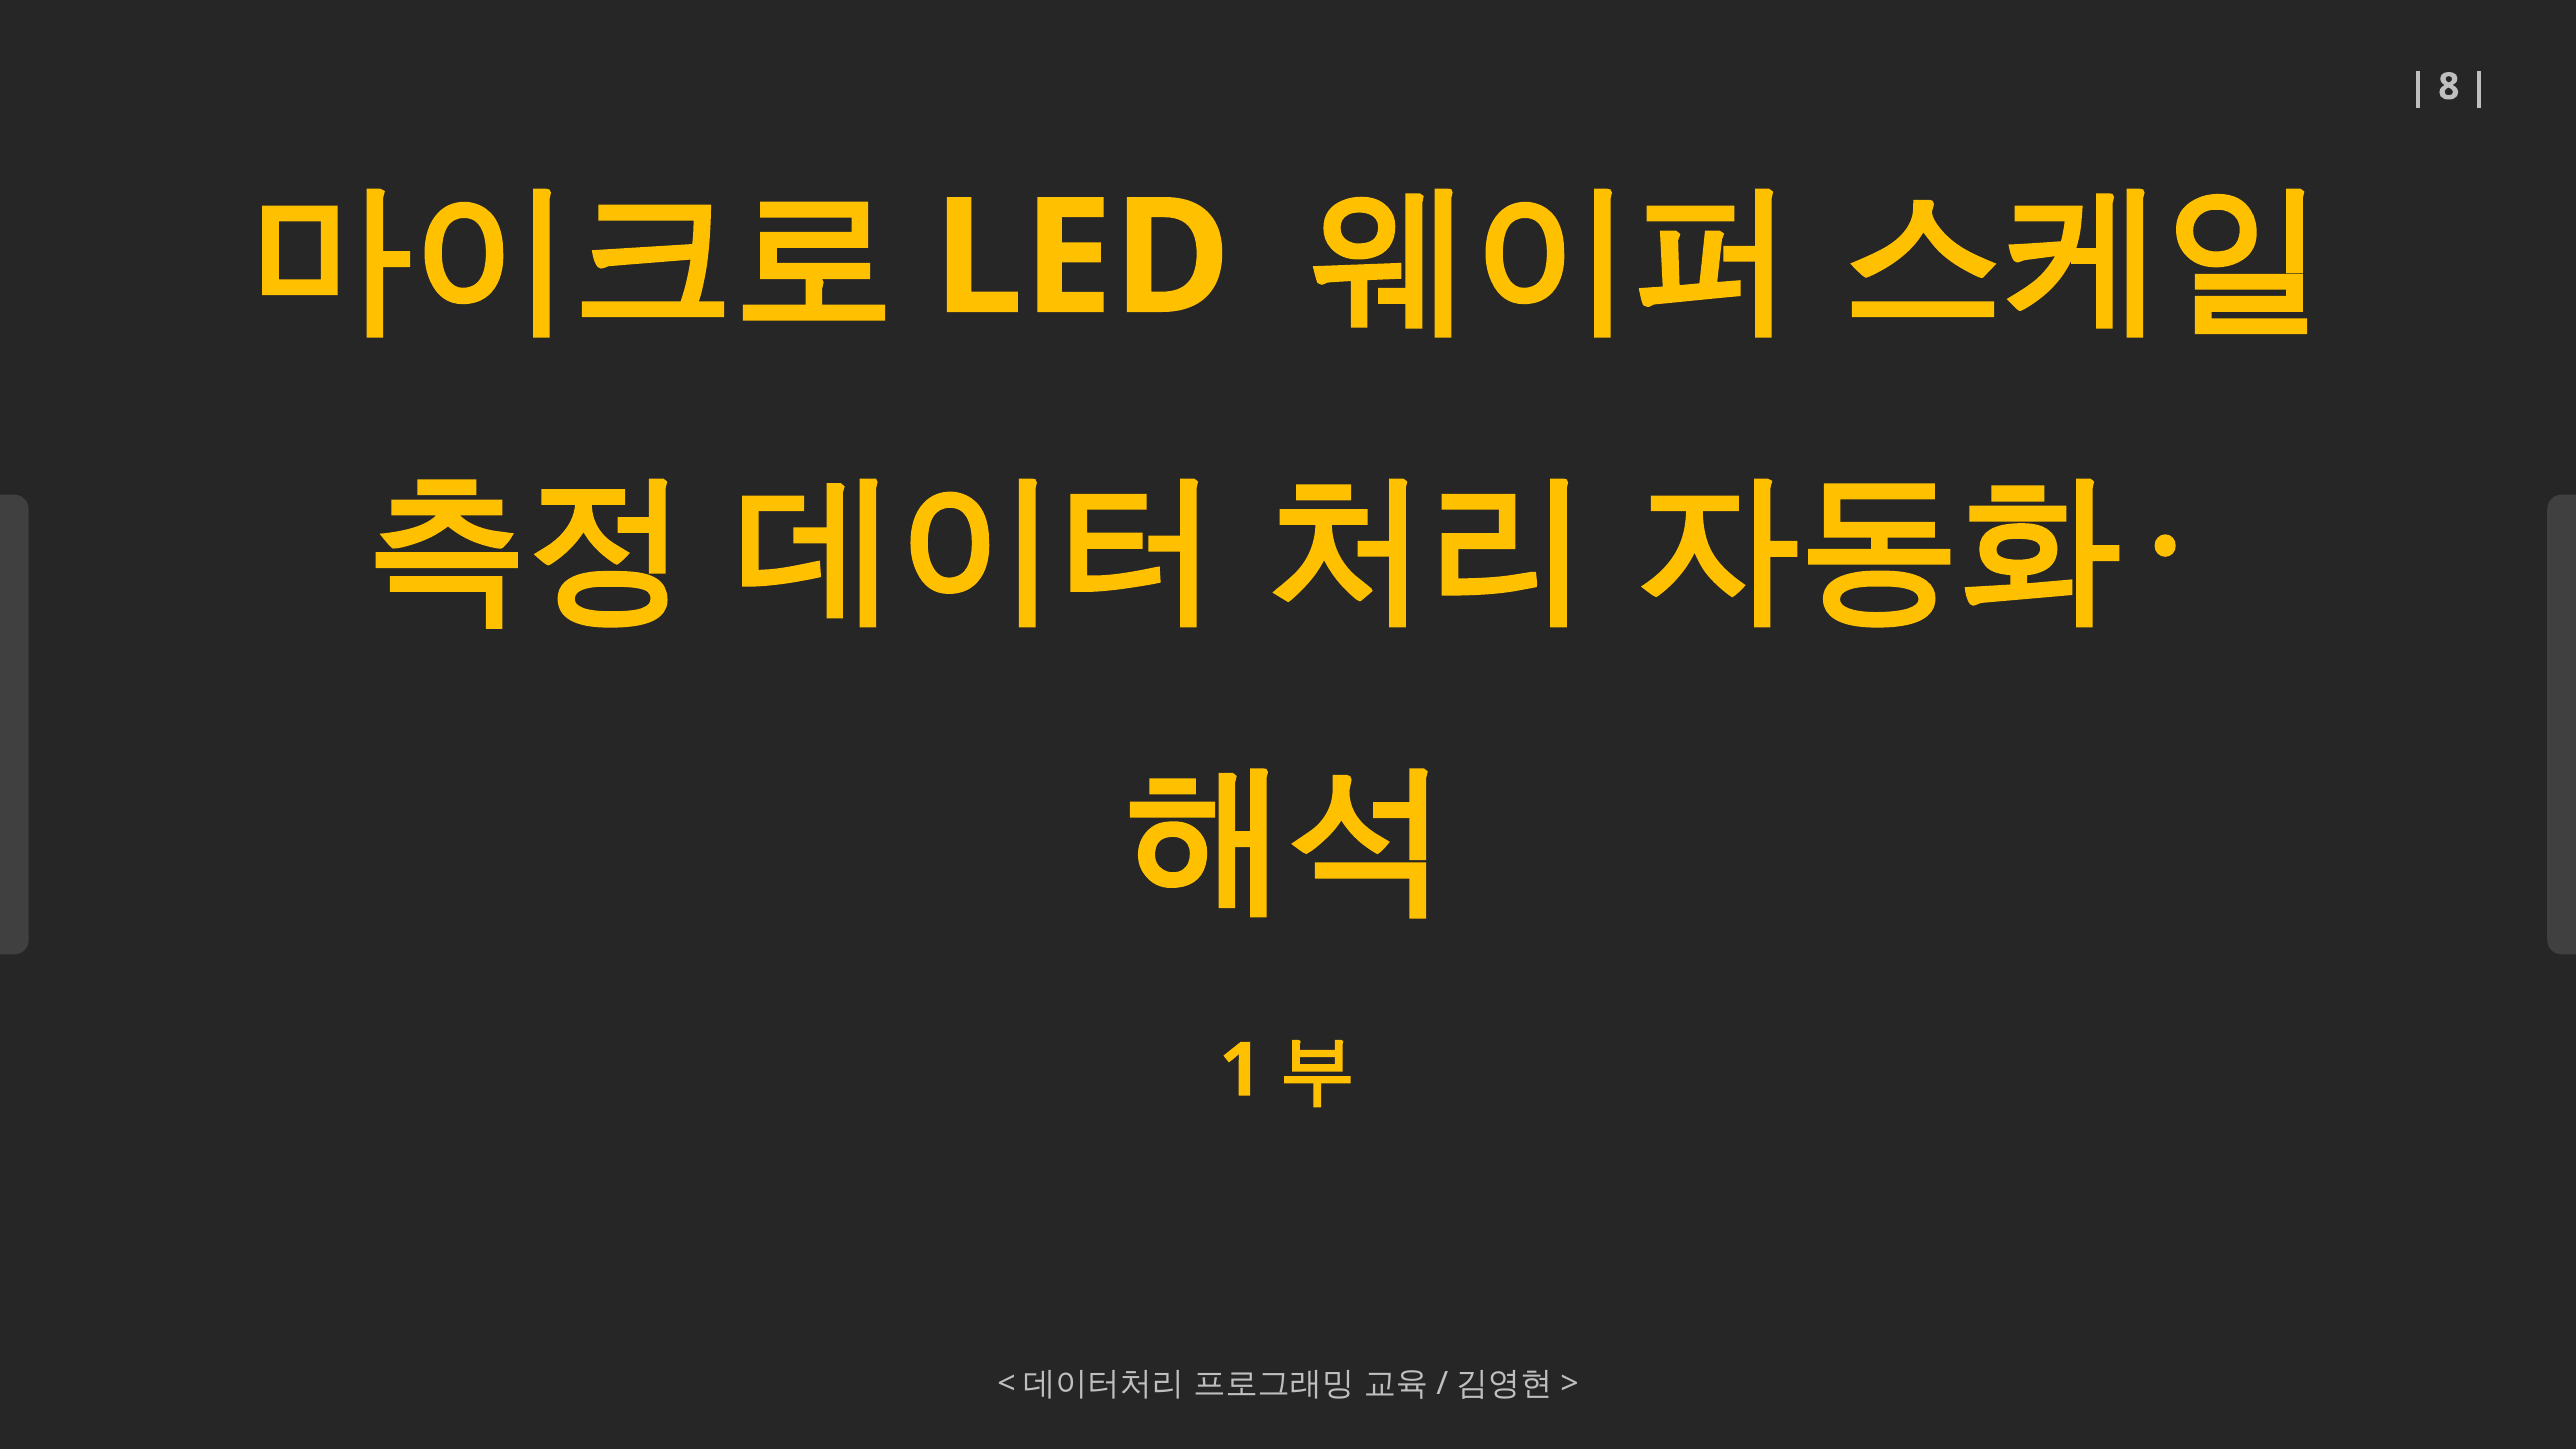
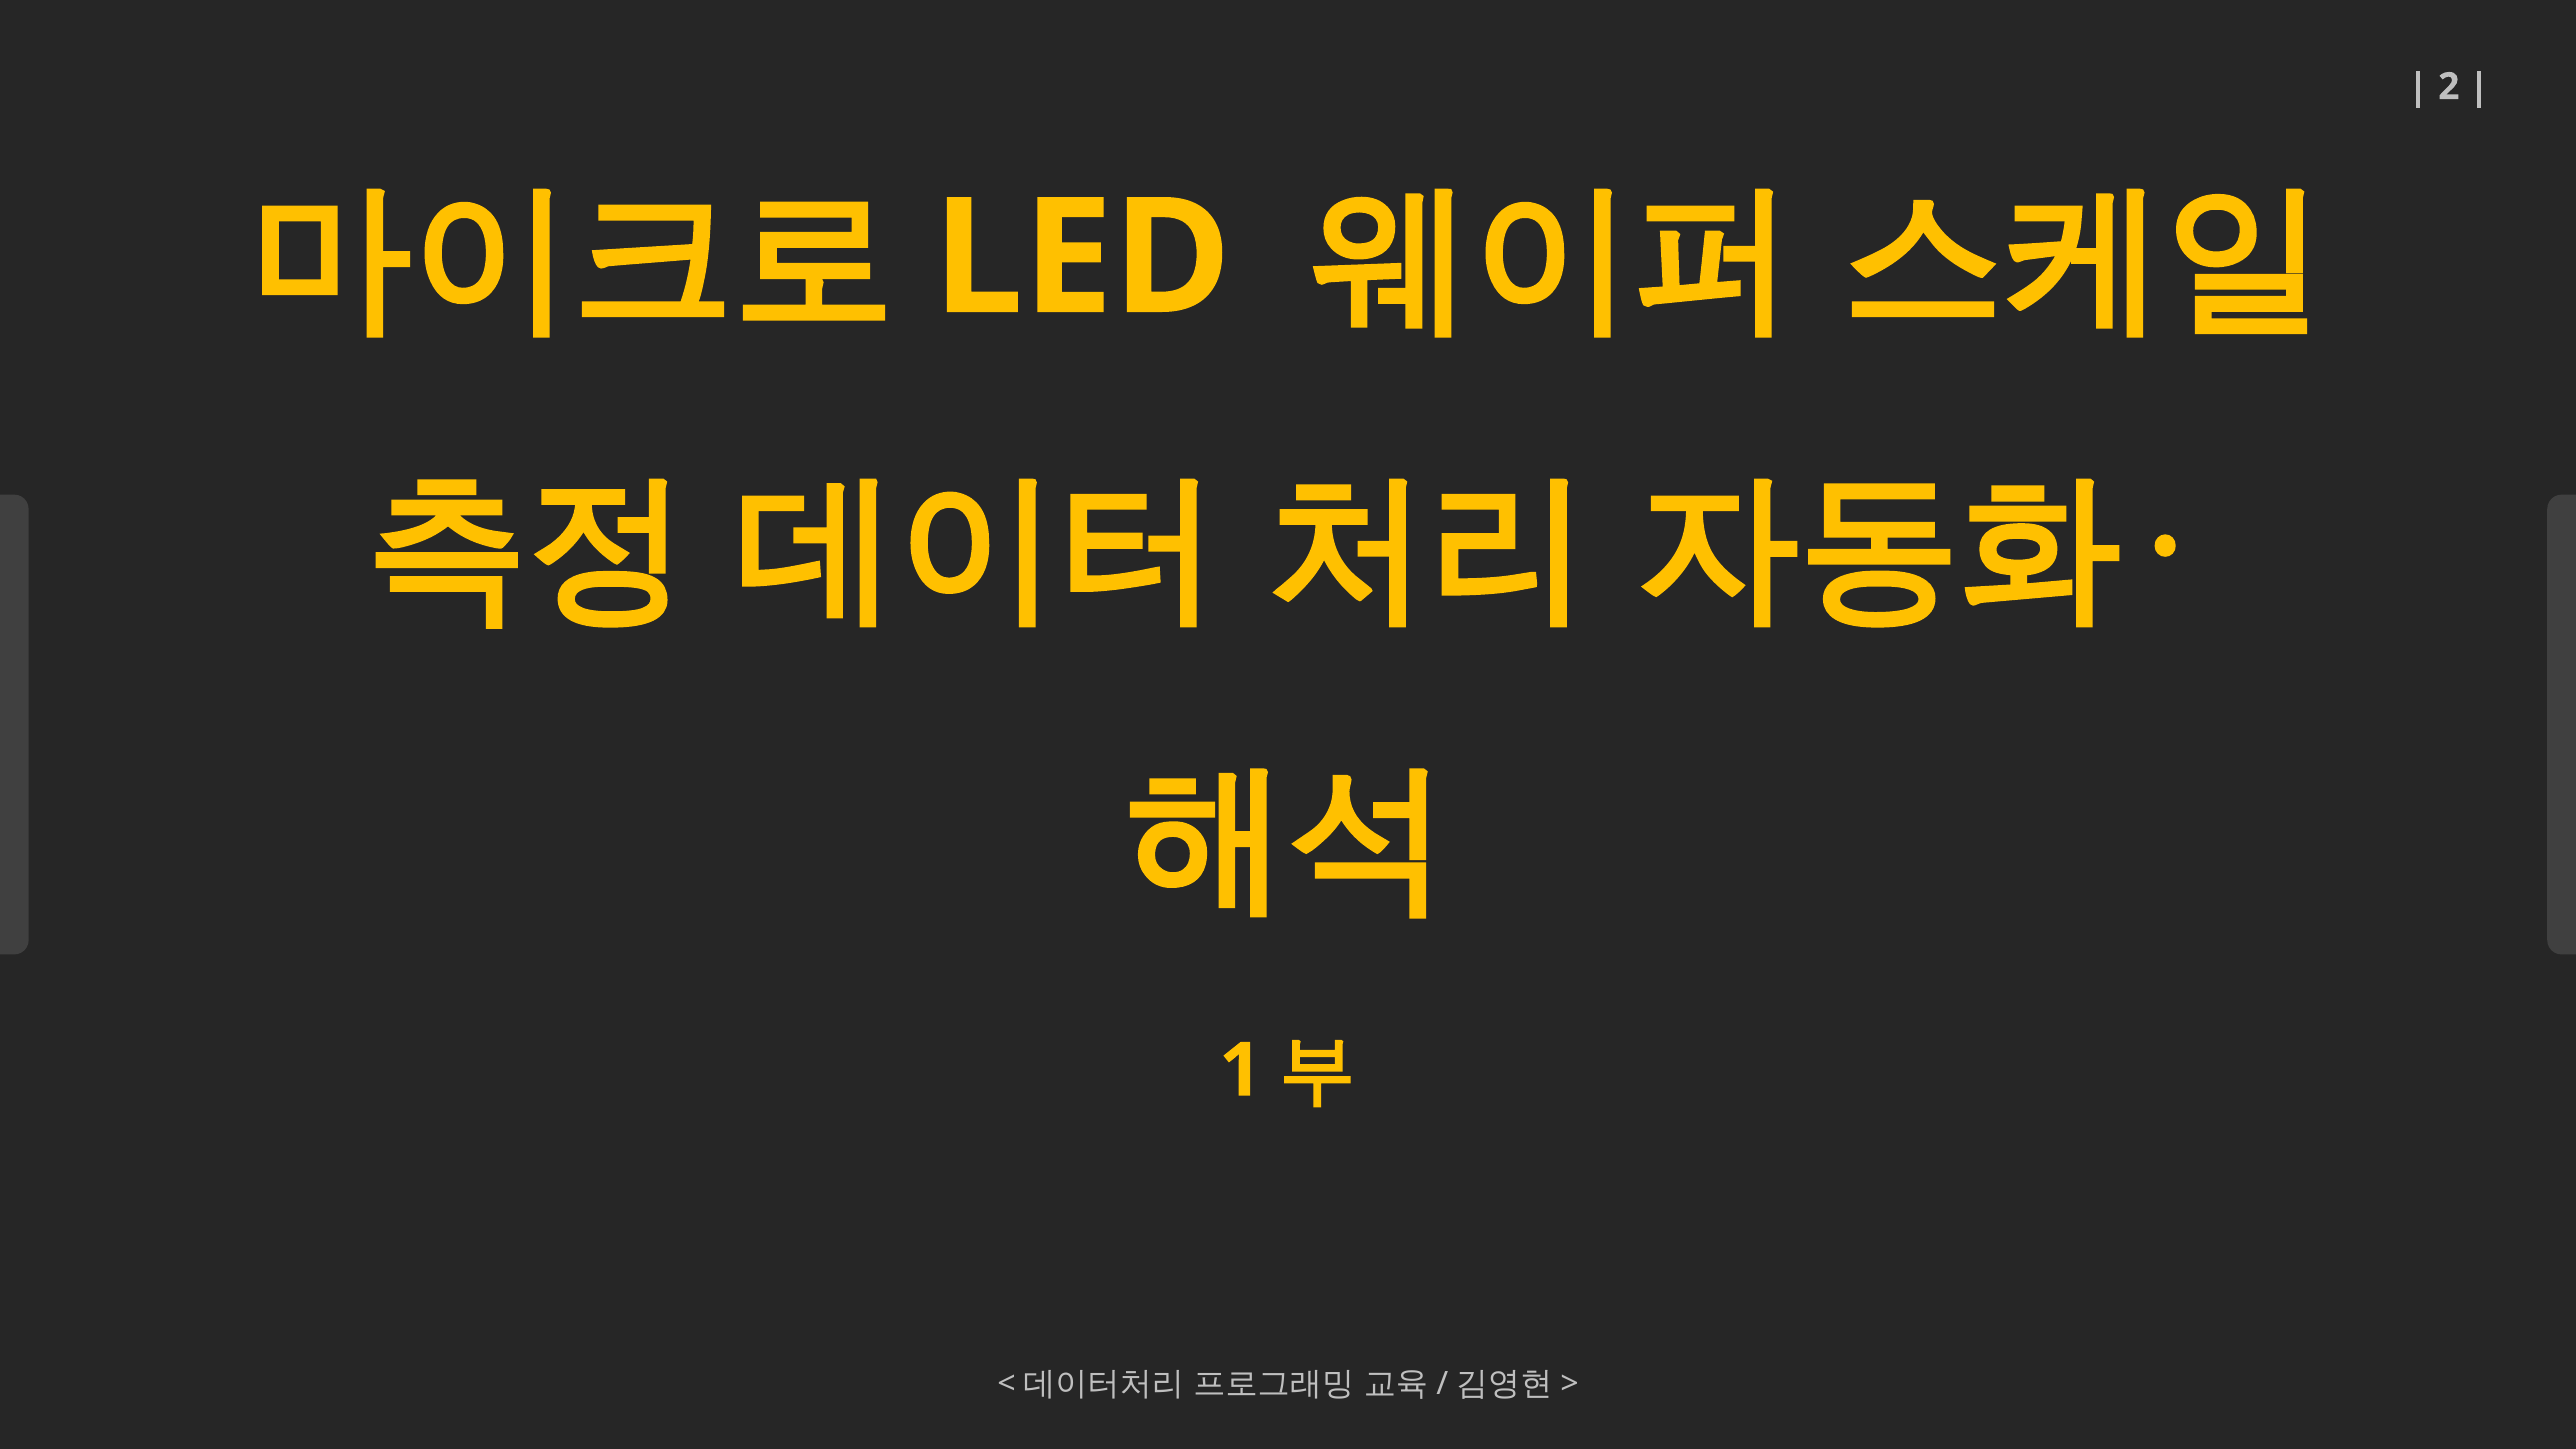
8: 8 -> 2 (2449, 87)
